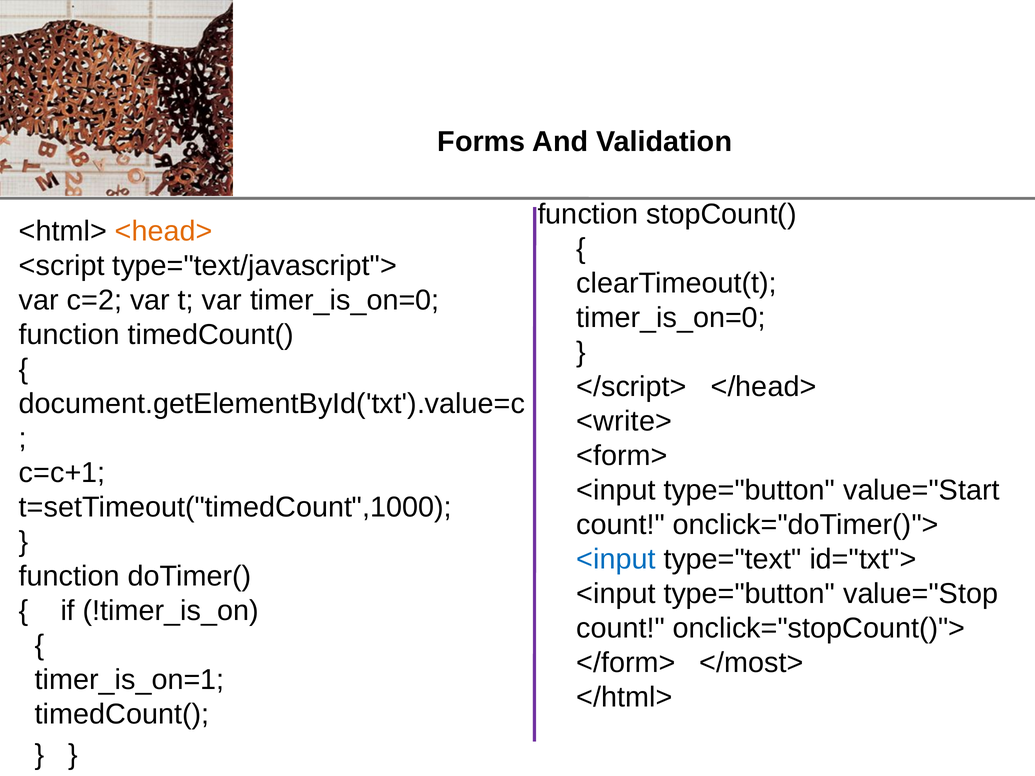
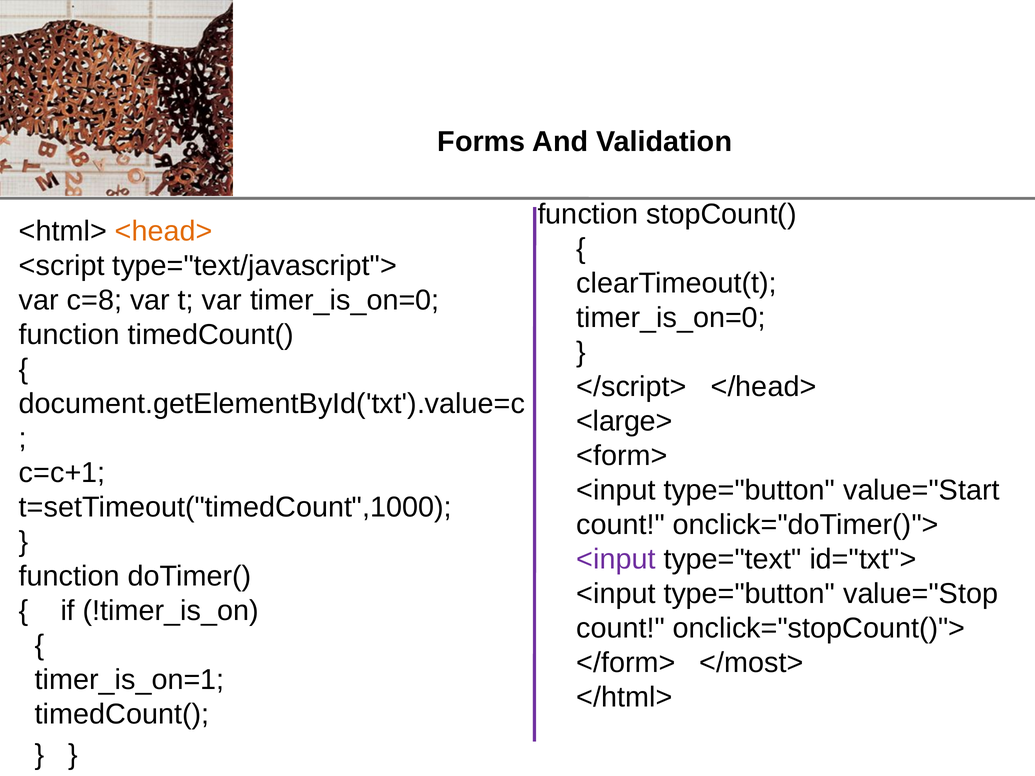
c=2: c=2 -> c=8 (94, 300)
<write>: <write> -> <large> (624, 421)
<input colour: blue -> purple (616, 559)
